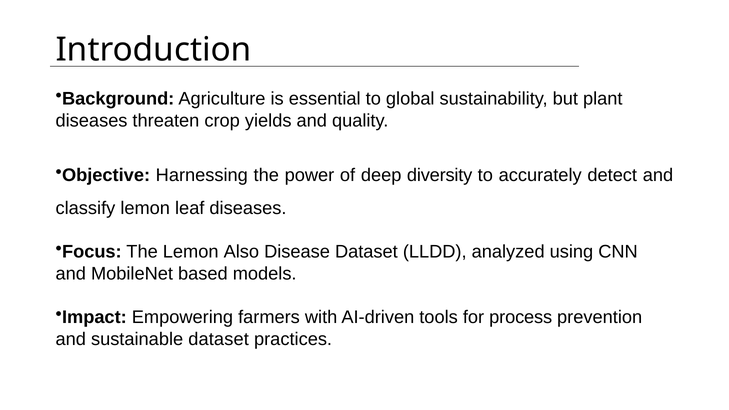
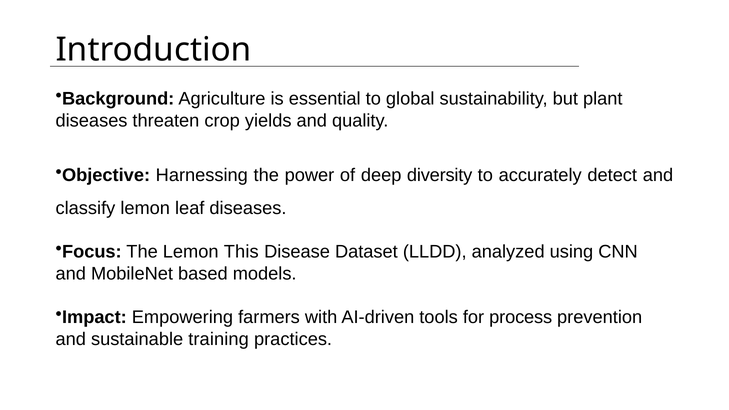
Also: Also -> This (241, 252)
sustainable dataset: dataset -> training (219, 339)
